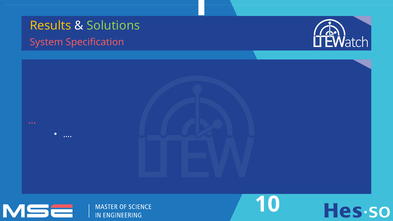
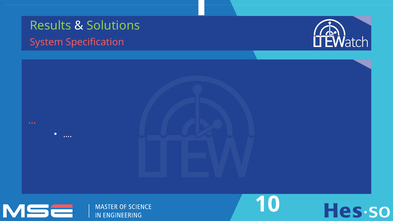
Results colour: yellow -> light green (51, 26)
